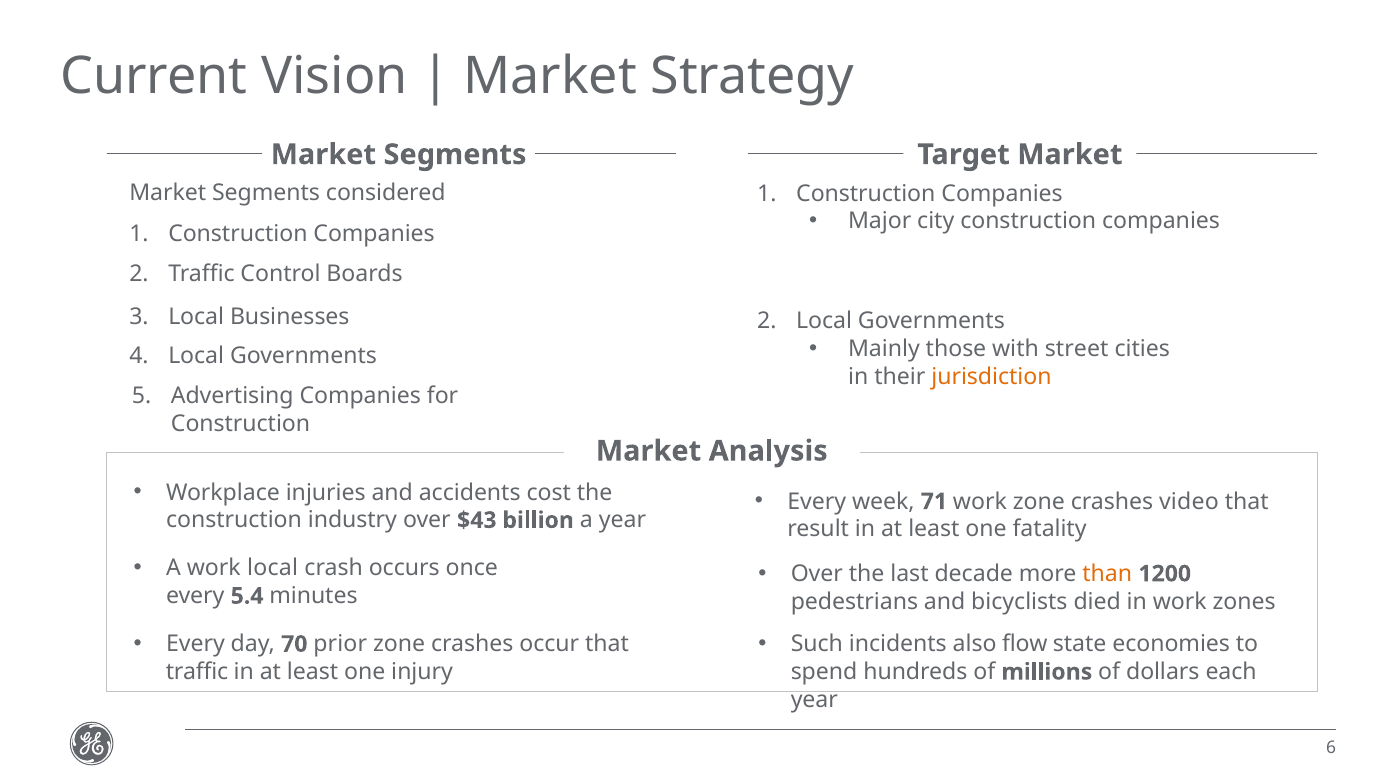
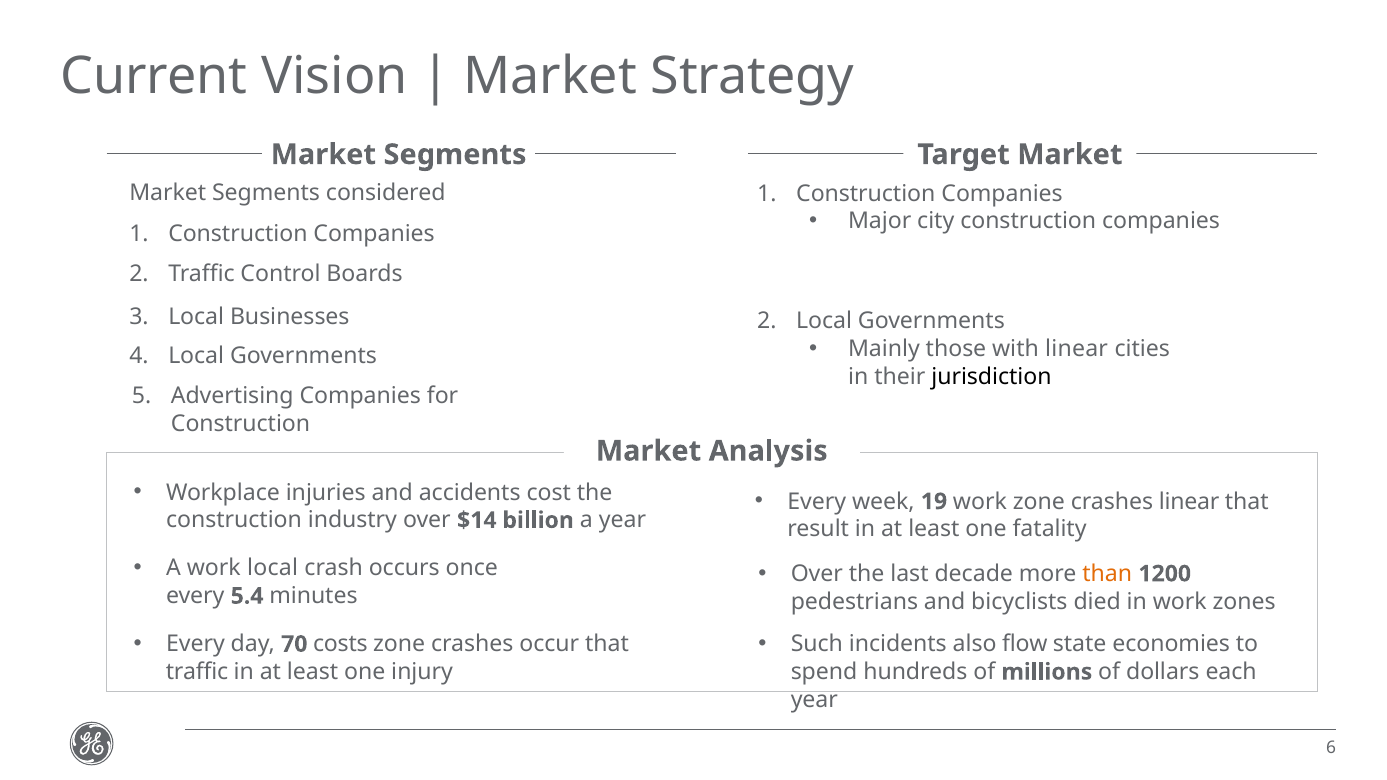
with street: street -> linear (1077, 349)
jurisdiction colour: orange -> black (991, 377)
71: 71 -> 19 (934, 502)
crashes video: video -> linear (1189, 502)
$43: $43 -> $14 (477, 520)
prior: prior -> costs (340, 644)
